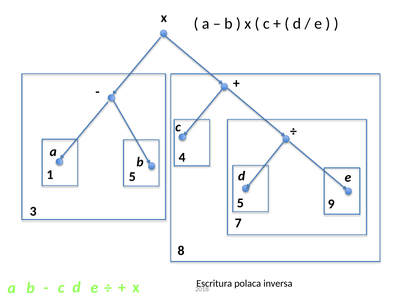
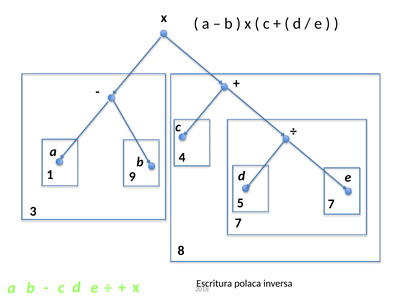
1 5: 5 -> 9 (132, 177)
5 9: 9 -> 7 (331, 204)
